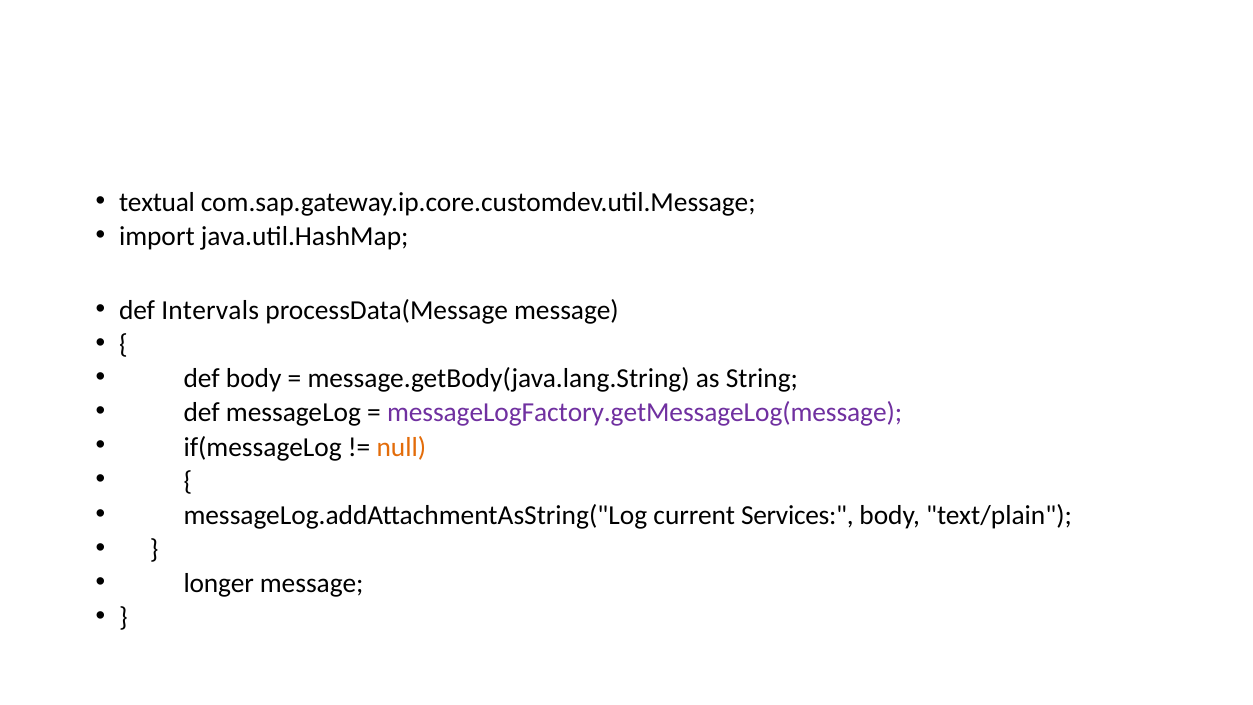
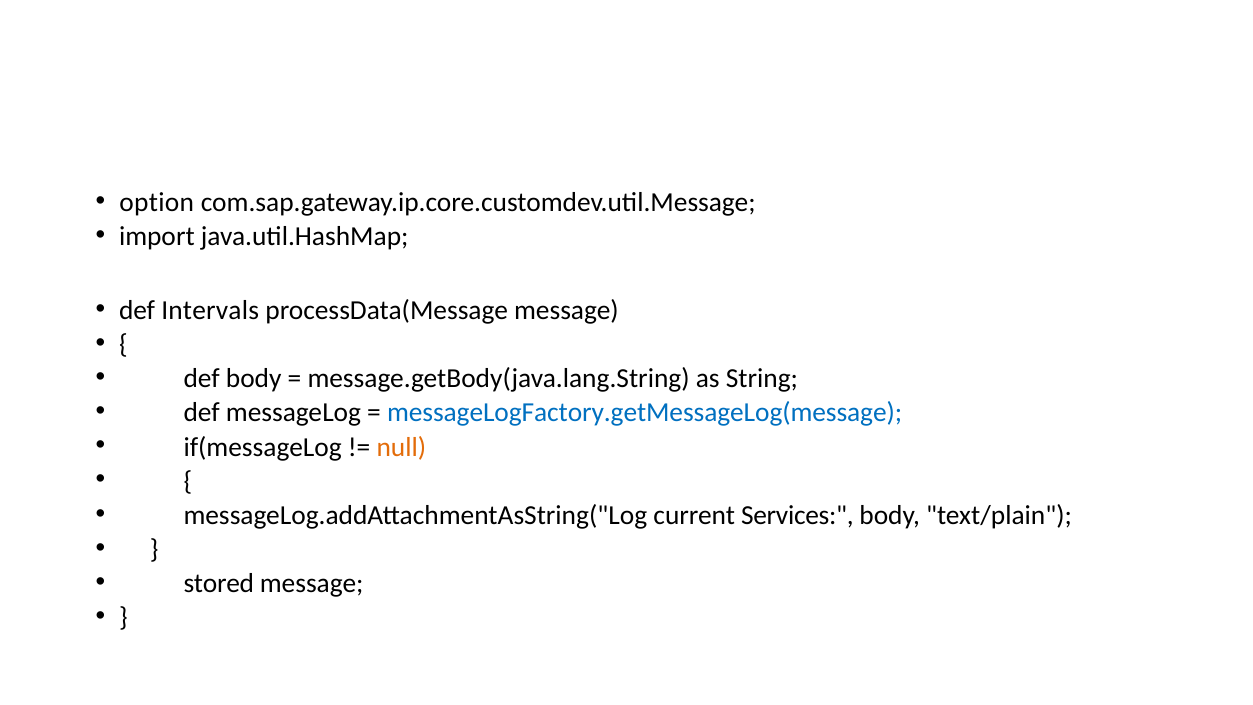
textual: textual -> option (157, 202)
messageLogFactory.getMessageLog(message colour: purple -> blue (645, 413)
longer: longer -> stored (219, 583)
